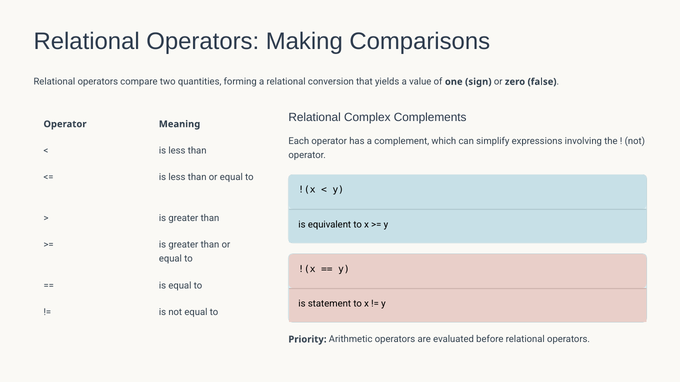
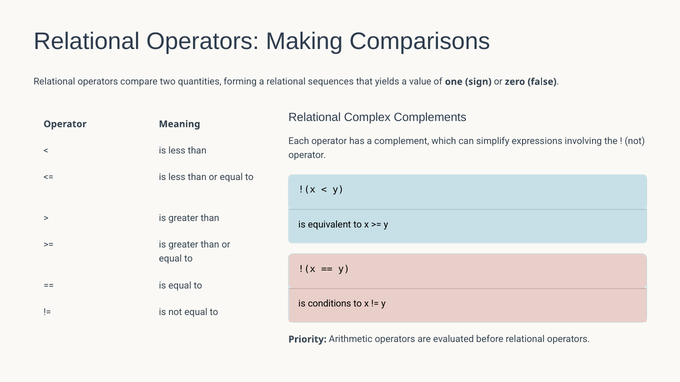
conversion: conversion -> sequences (331, 82)
statement: statement -> conditions (330, 304)
